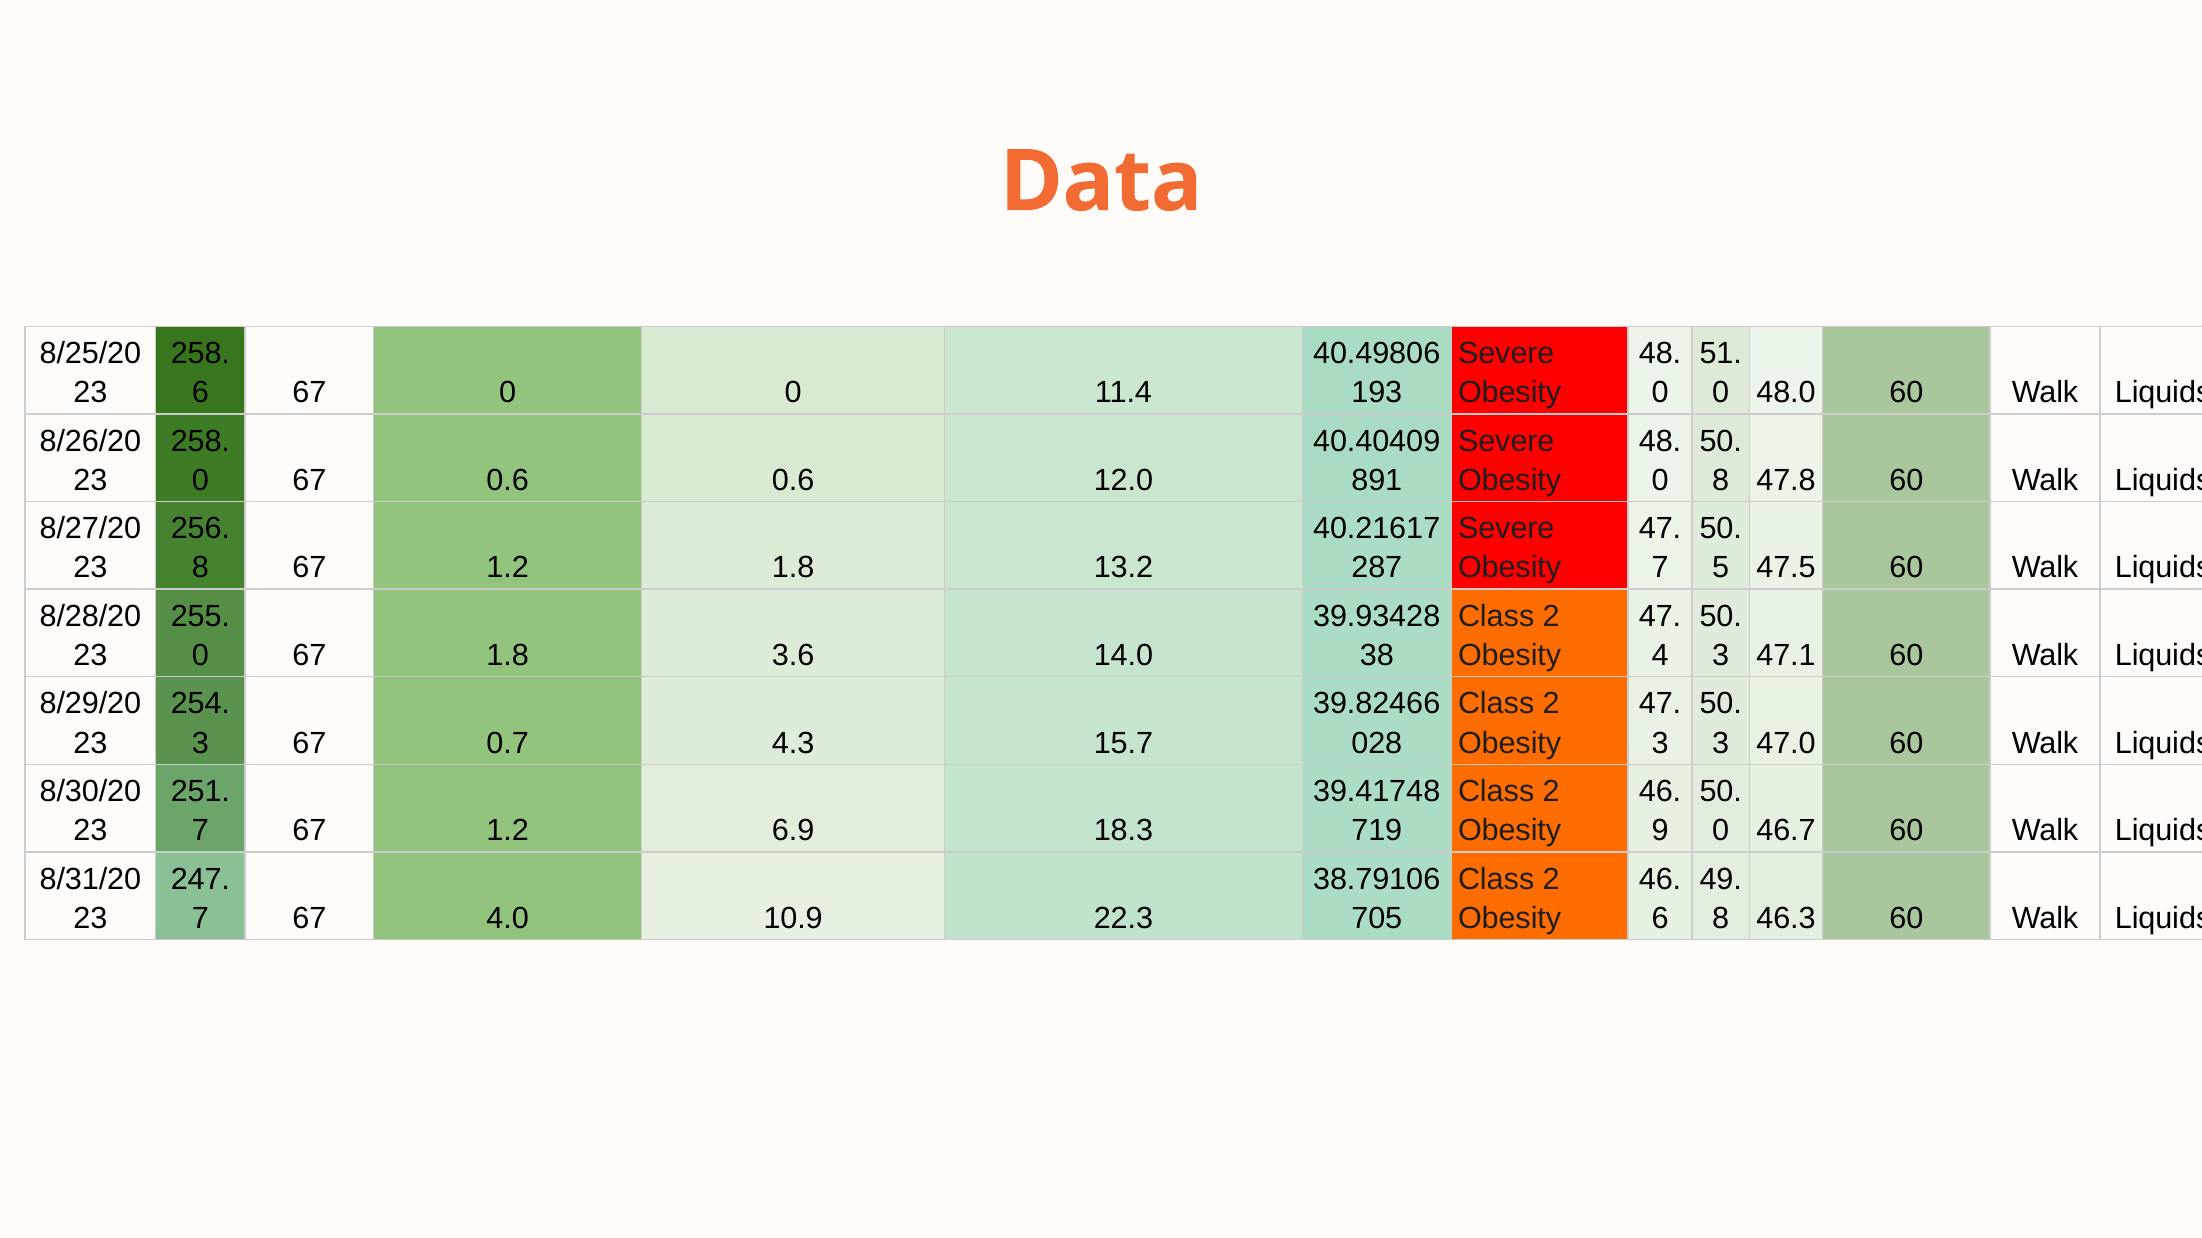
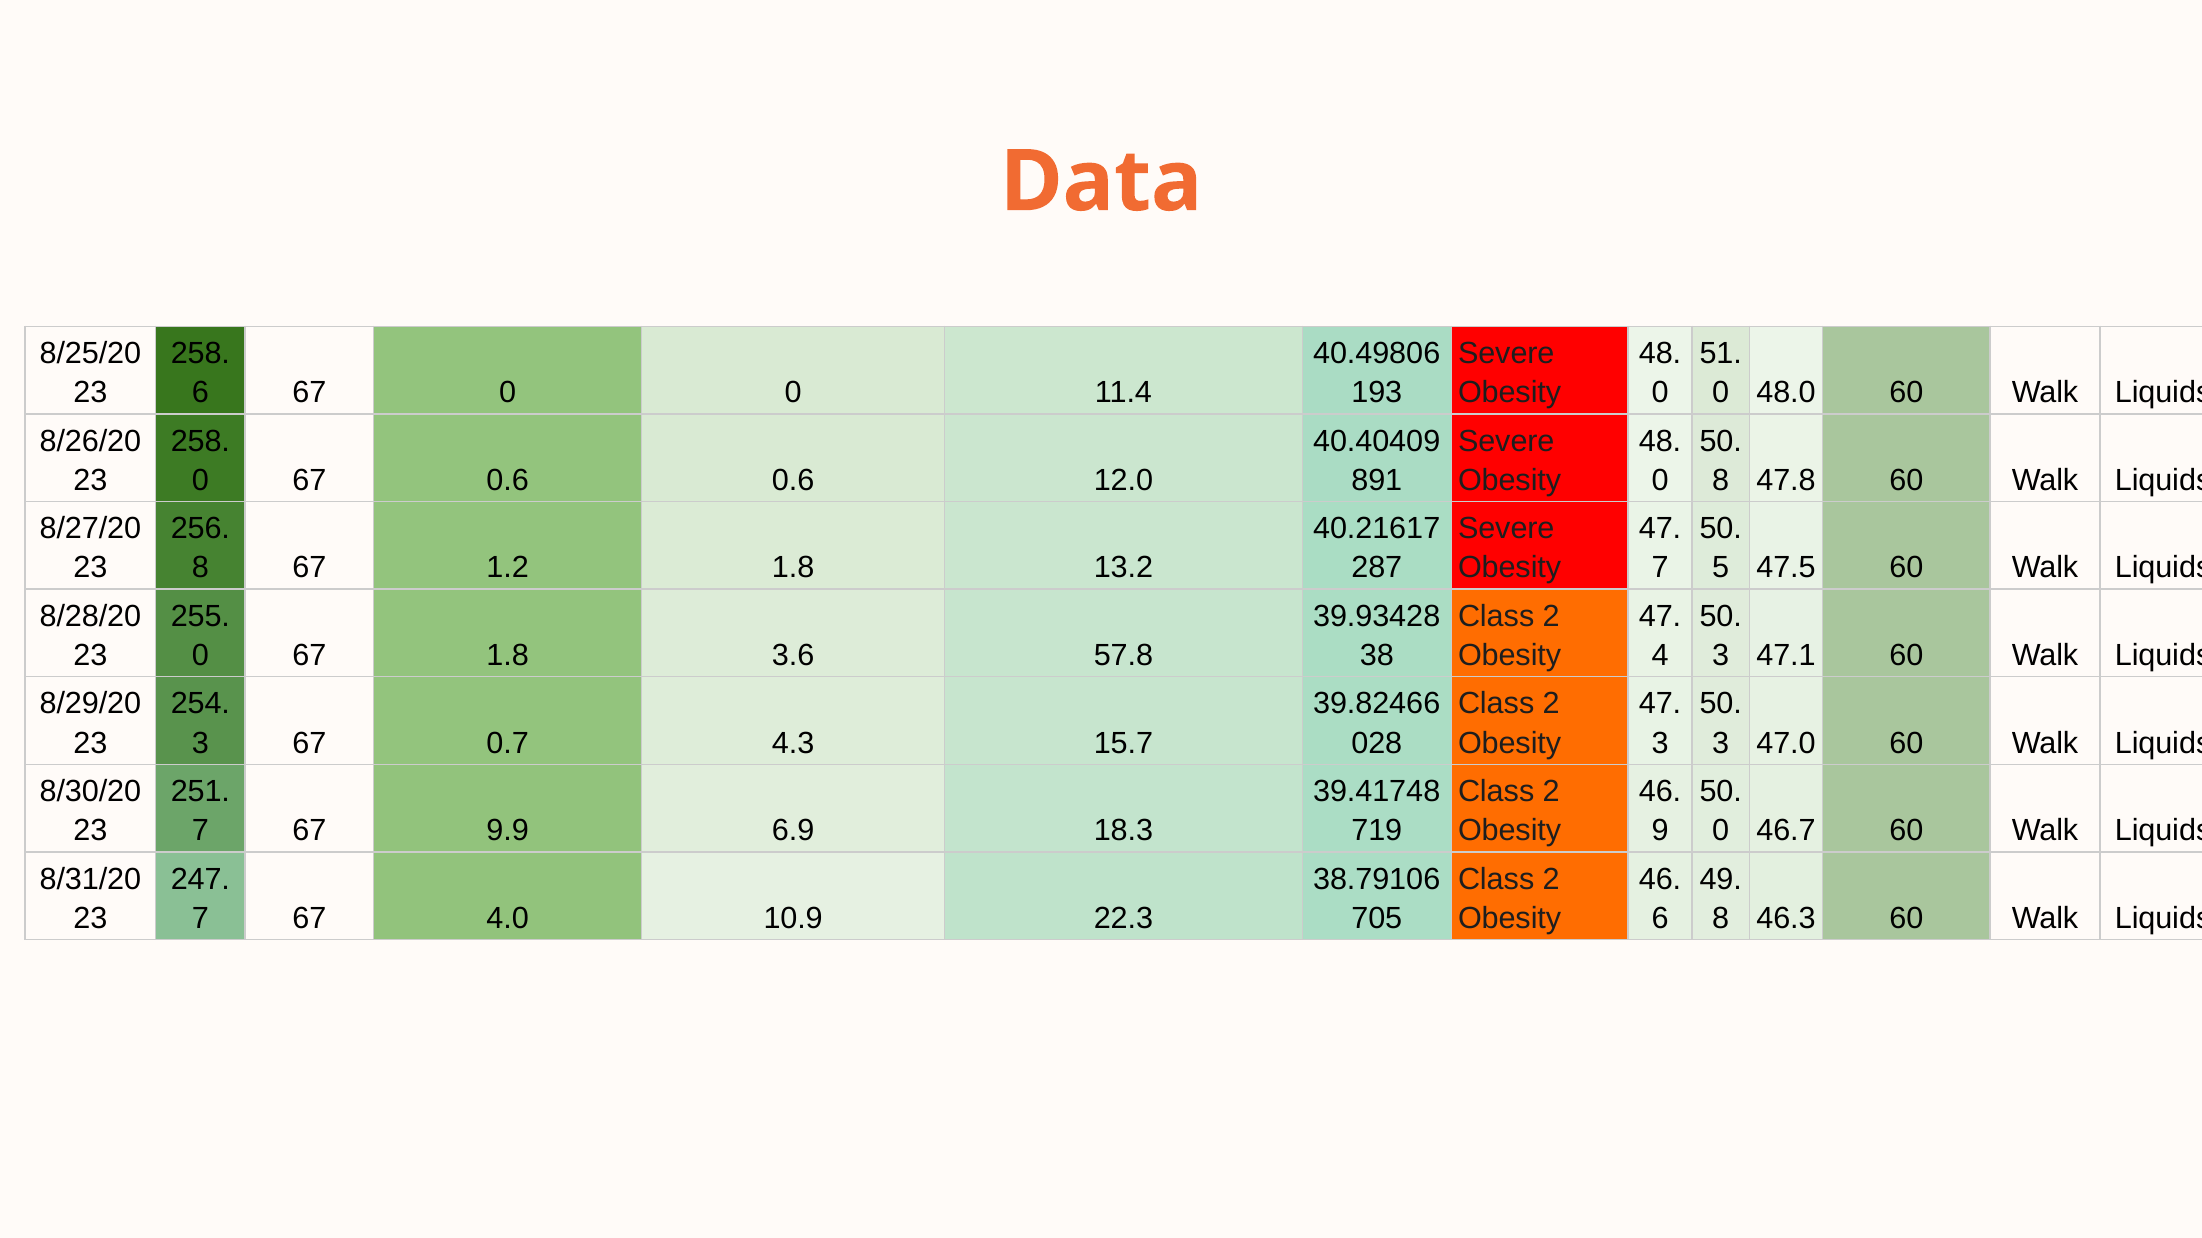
14.0: 14.0 -> 57.8 (1123, 656)
1.2: 1.2 -> 9.9 (508, 831)
